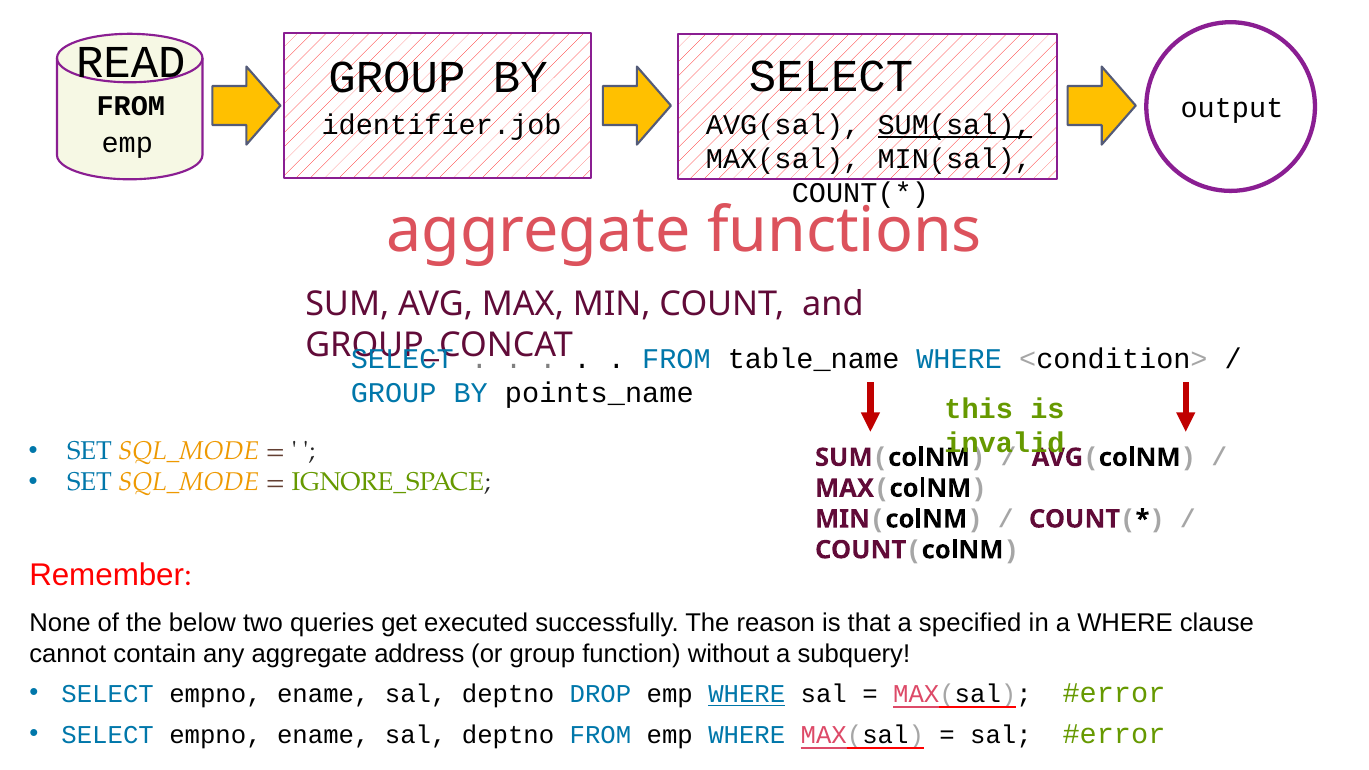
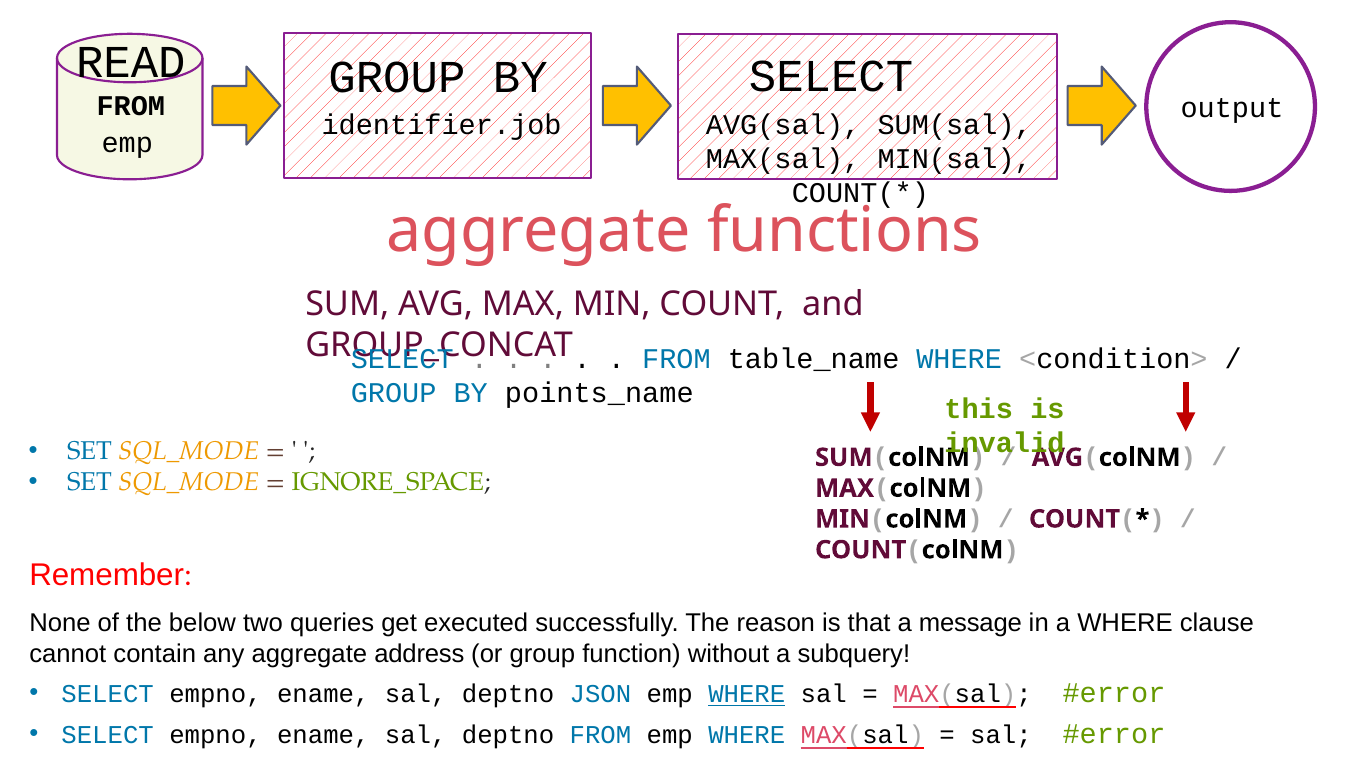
SUM(sal underline: present -> none (955, 125)
specified: specified -> message (970, 623)
DROP: DROP -> JSON (600, 694)
